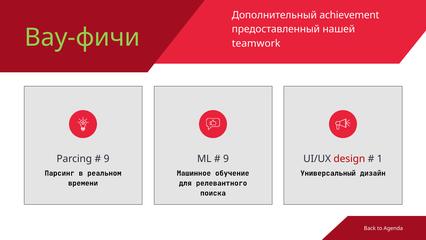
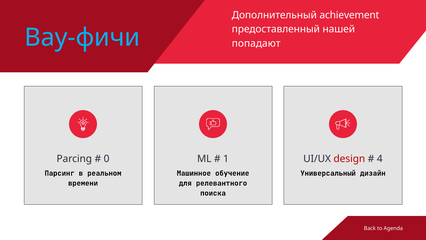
Вау-фичи colour: light green -> light blue (82, 37)
teamwork: teamwork -> попадают (256, 43)
9: 9 -> 0 (107, 158)
9: 9 -> 1 (226, 158)
1: 1 -> 4 (380, 158)
